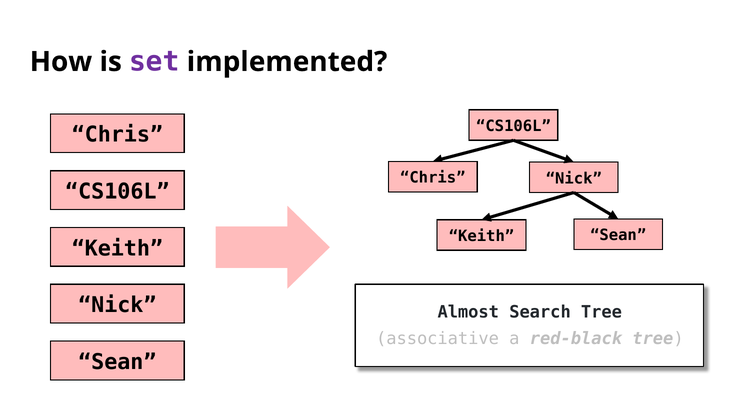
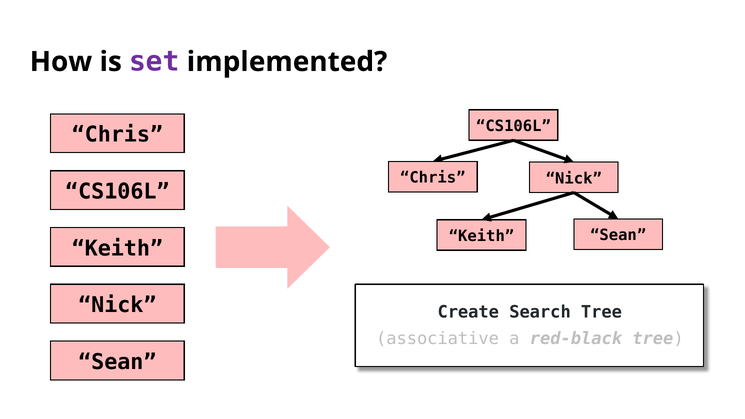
Almost: Almost -> Create (468, 312)
